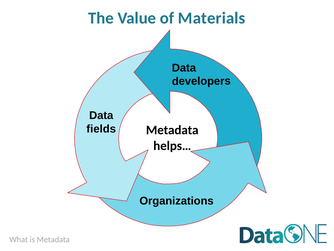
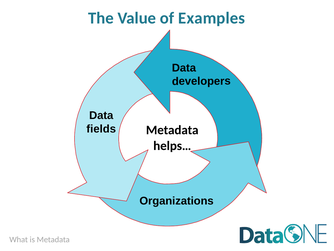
Materials: Materials -> Examples (212, 18)
